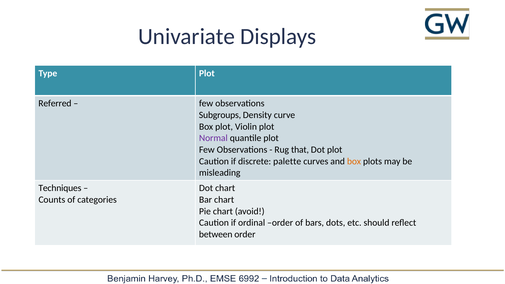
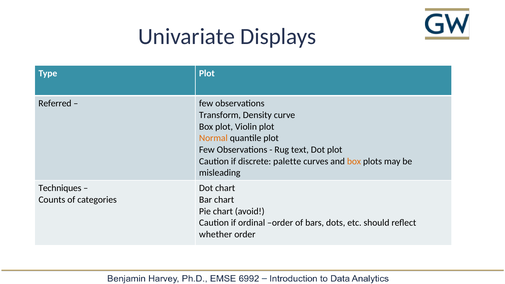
Subgroups: Subgroups -> Transform (220, 115)
Normal colour: purple -> orange (213, 138)
that: that -> text (300, 150)
between: between -> whether (216, 234)
